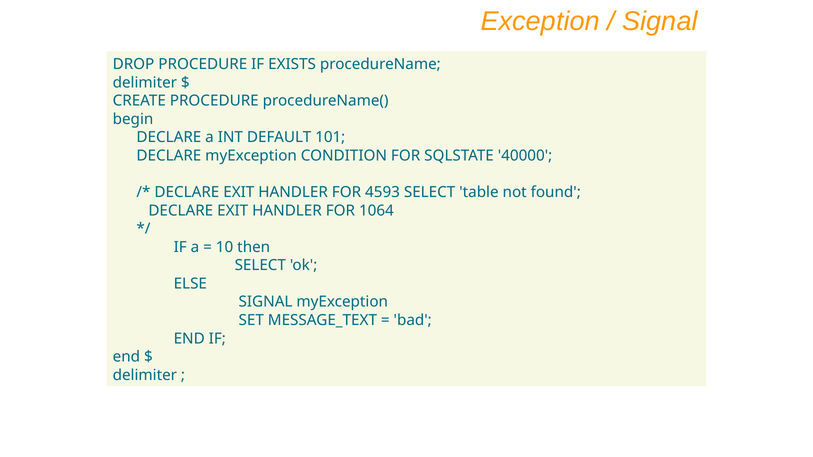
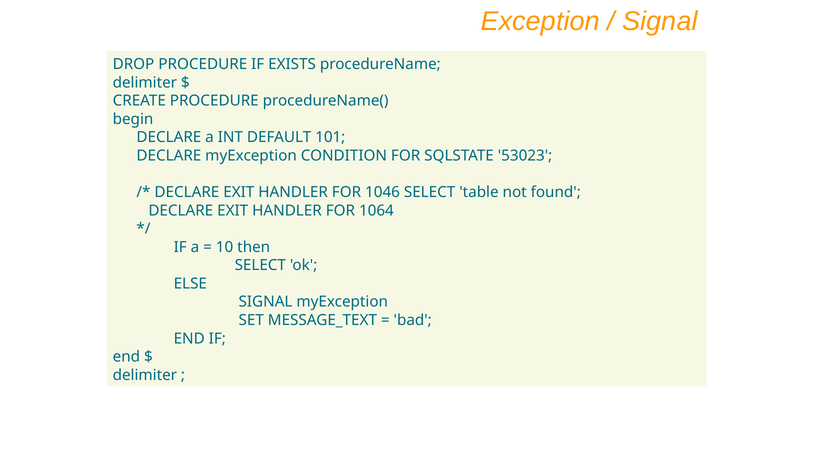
40000: 40000 -> 53023 (525, 156)
4593: 4593 -> 1046 (383, 192)
